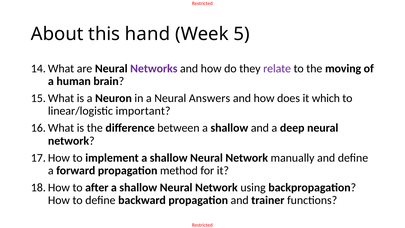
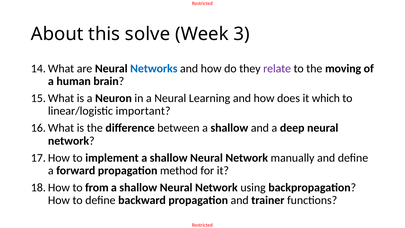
hand: hand -> solve (148, 34)
5: 5 -> 3 (242, 34)
Networks colour: purple -> blue (154, 68)
Answers: Answers -> Learning (210, 98)
after: after -> from (97, 187)
